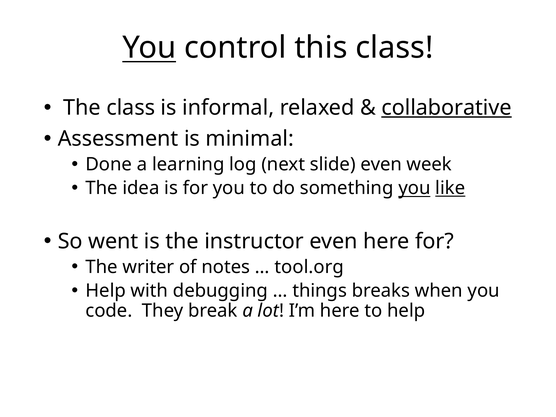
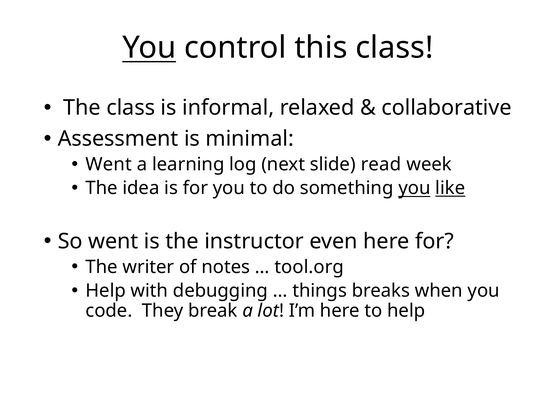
collaborative underline: present -> none (447, 108)
Done: Done -> Went (109, 164)
slide even: even -> read (381, 164)
